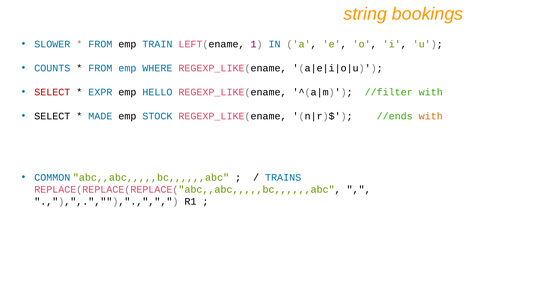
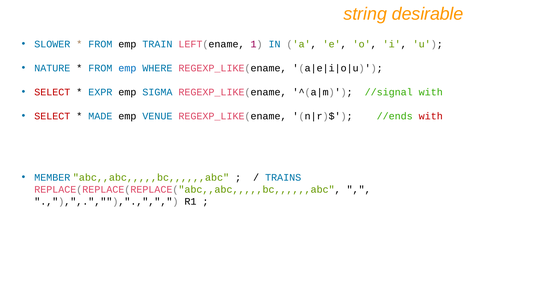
bookings: bookings -> desirable (428, 14)
COUNTS: COUNTS -> NATURE (52, 68)
HELLO: HELLO -> SIGMA (157, 92)
//filter: //filter -> //signal (389, 92)
SELECT colour: black -> red (52, 116)
STOCK: STOCK -> VENUE (157, 116)
with colour: orange -> red (431, 116)
COMMON: COMMON -> MEMBER (52, 178)
